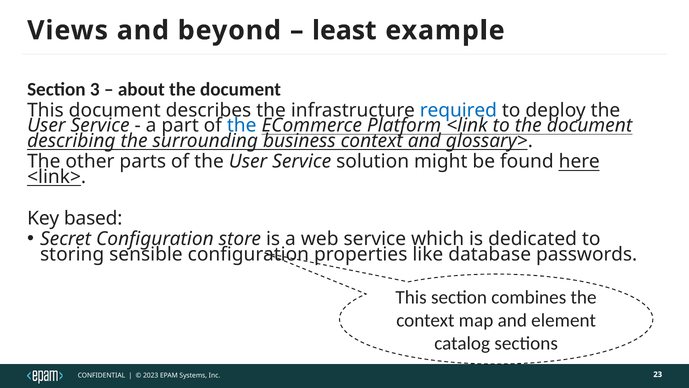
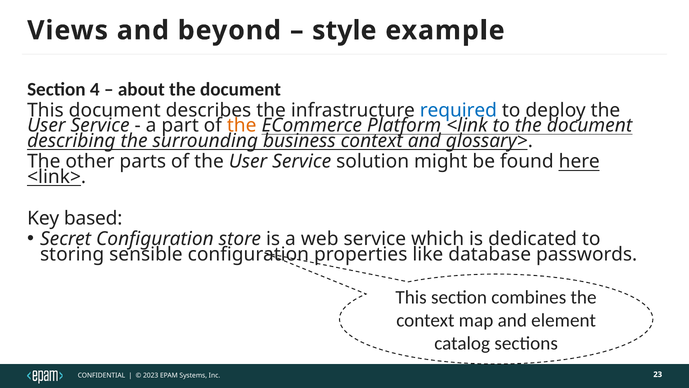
least: least -> style (344, 30)
3: 3 -> 4 (95, 89)
the colour: blue -> orange (242, 125)
